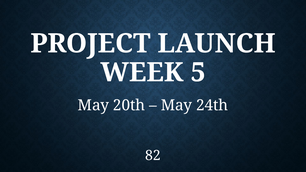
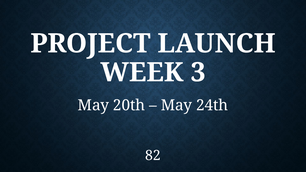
5: 5 -> 3 (198, 73)
